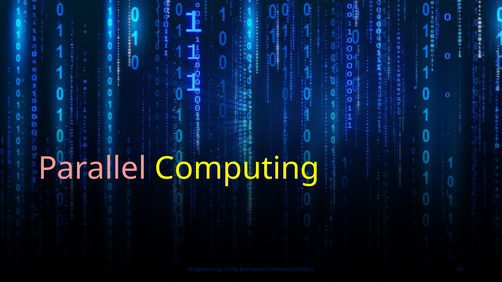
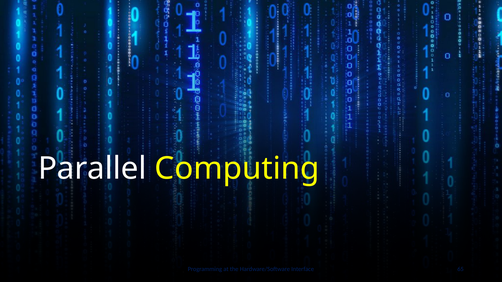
Parallel colour: pink -> white (92, 169)
